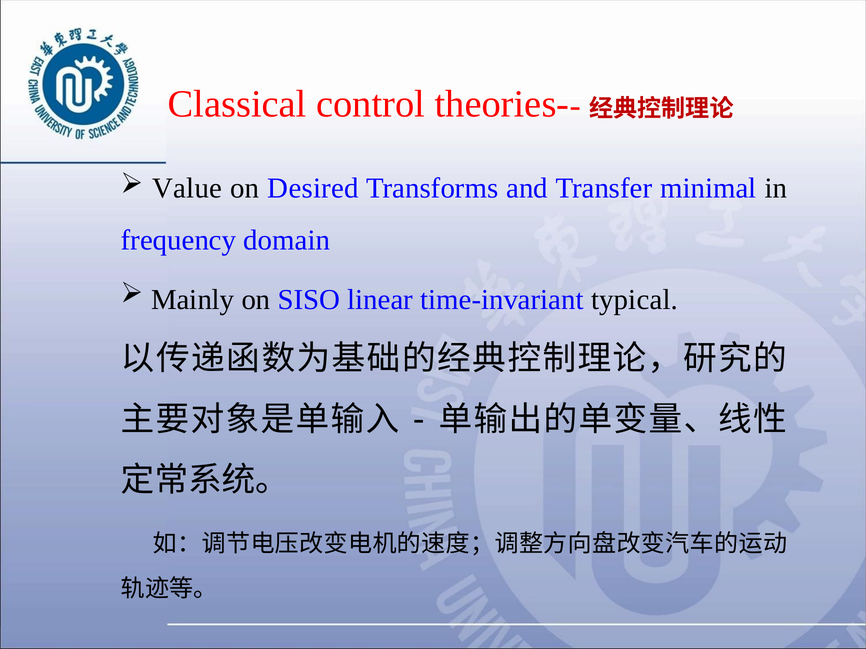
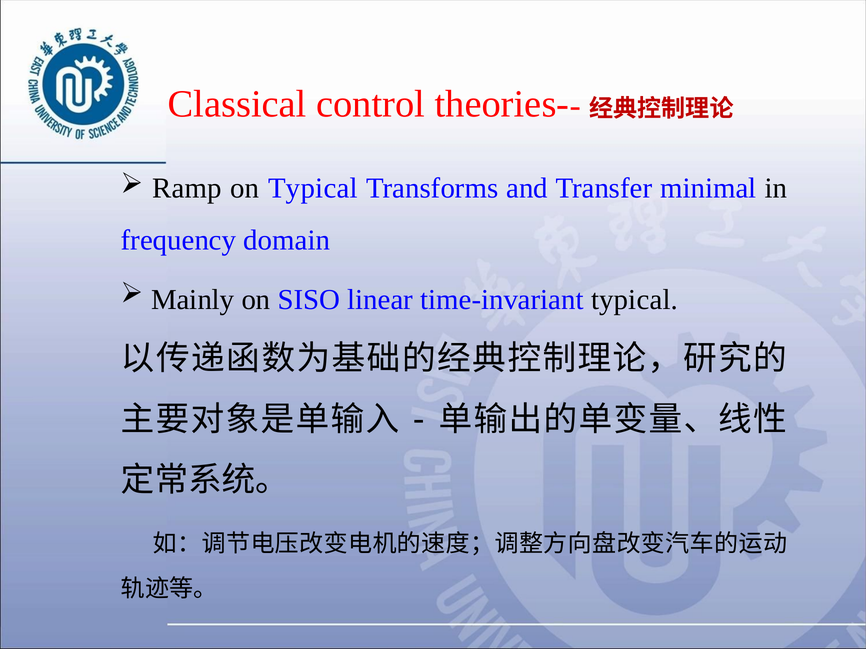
Value: Value -> Ramp (187, 188)
on Desired: Desired -> Typical (313, 188)
